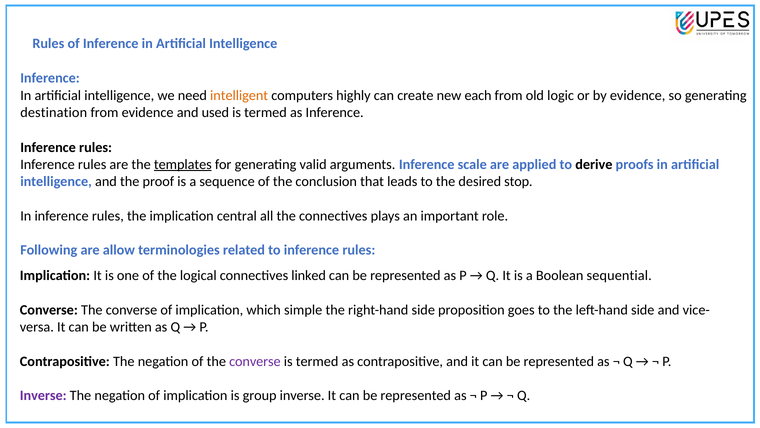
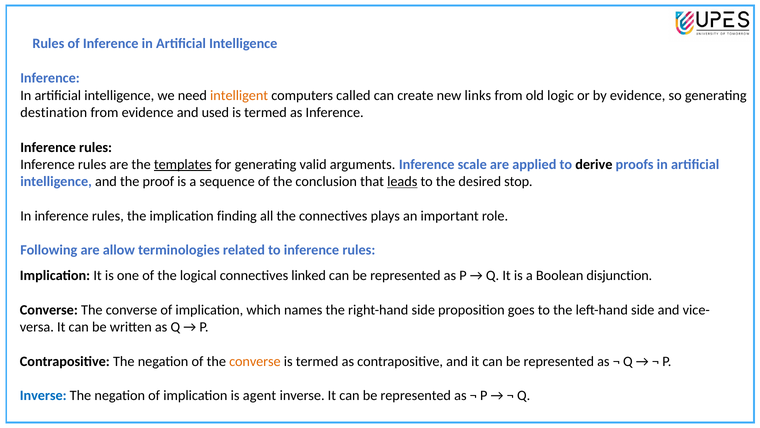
highly: highly -> called (353, 95)
each: each -> links (478, 95)
leads underline: none -> present (402, 181)
central: central -> finding (237, 216)
sequential: sequential -> disjunction (619, 275)
simple: simple -> names (303, 310)
converse colour: purple -> orange (255, 361)
Inverse colour: purple -> blue (43, 395)
group: group -> agent (260, 395)
